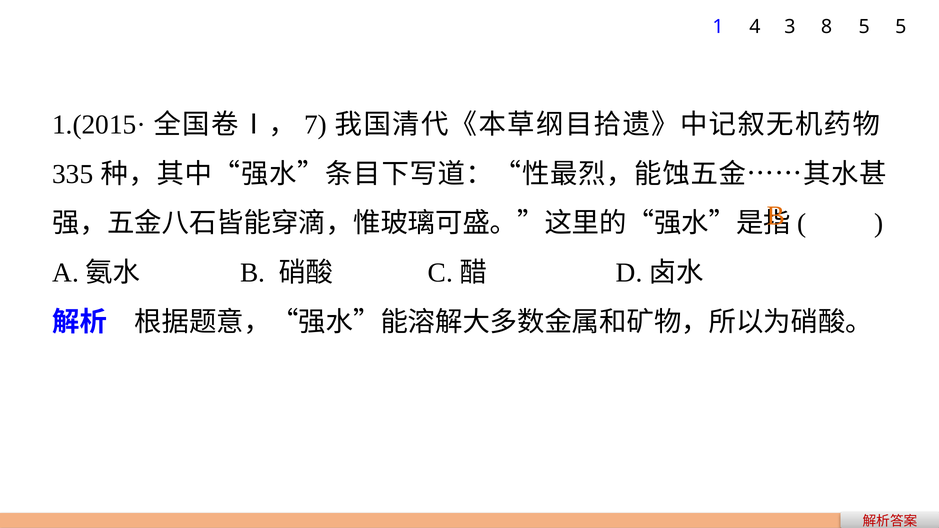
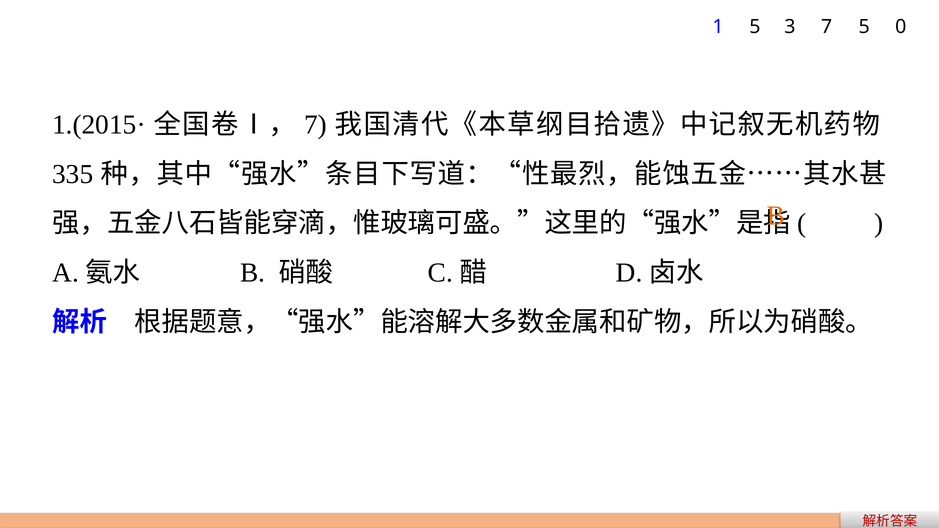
1 4: 4 -> 5 (755, 27)
3 8: 8 -> 7 (827, 27)
5 5: 5 -> 0 (901, 27)
